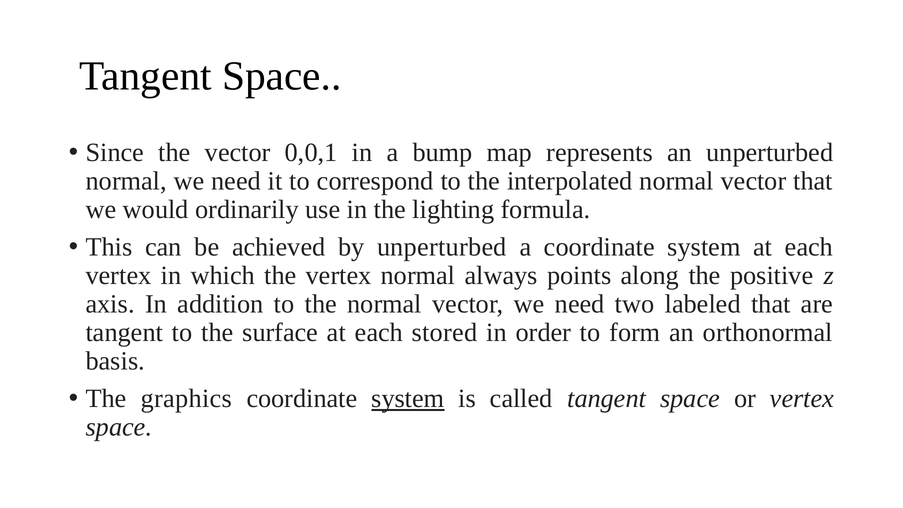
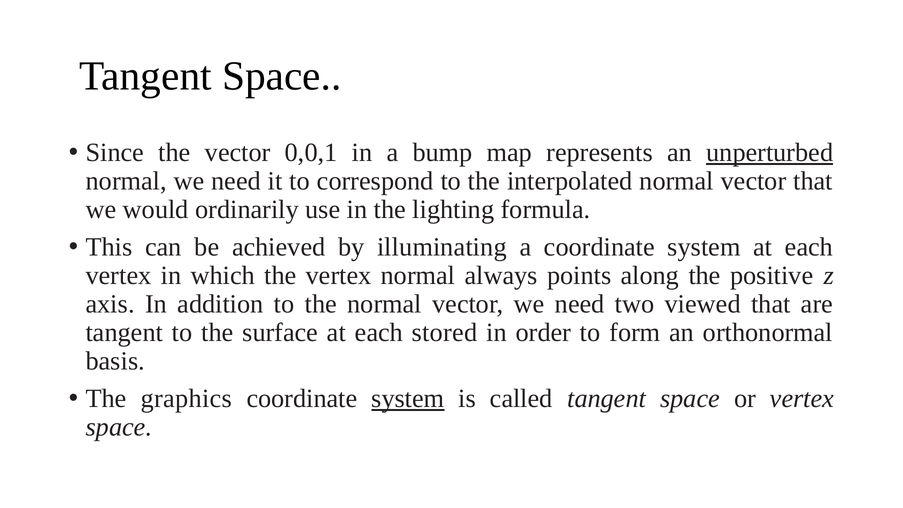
unperturbed underline: none -> present (770, 153)
by unperturbed: unperturbed -> illuminating (442, 247)
labeled: labeled -> viewed (703, 304)
